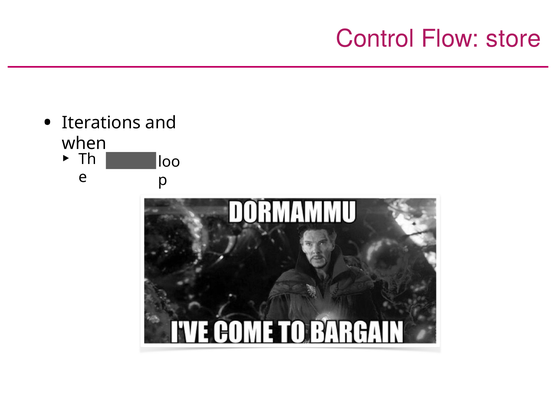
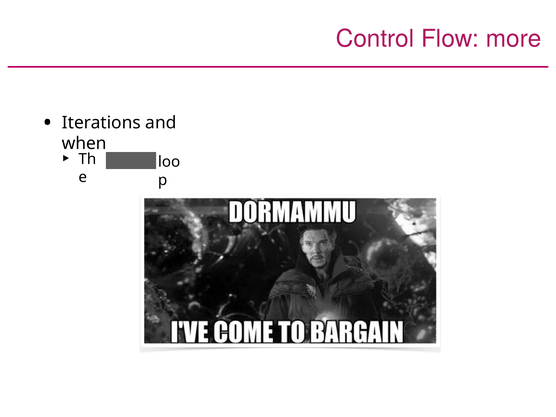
store: store -> more (514, 39)
